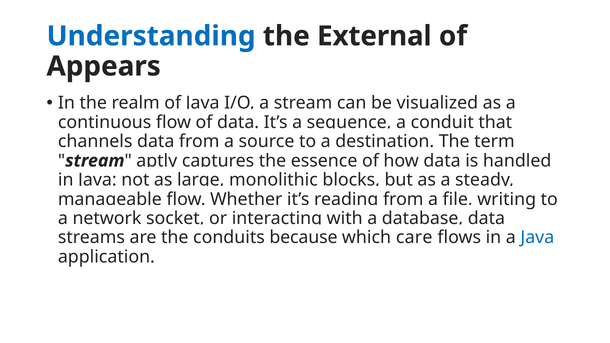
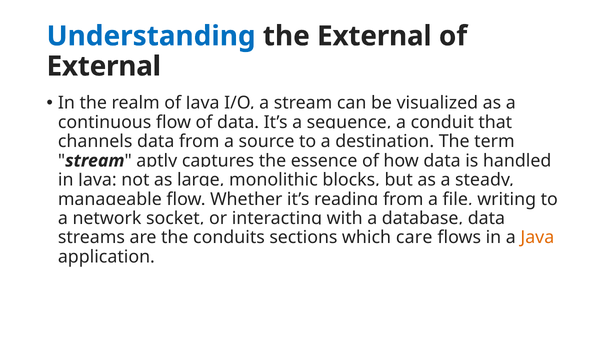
Appears: Appears -> External (104, 66)
because: because -> sections (303, 238)
Java colour: blue -> orange (537, 238)
